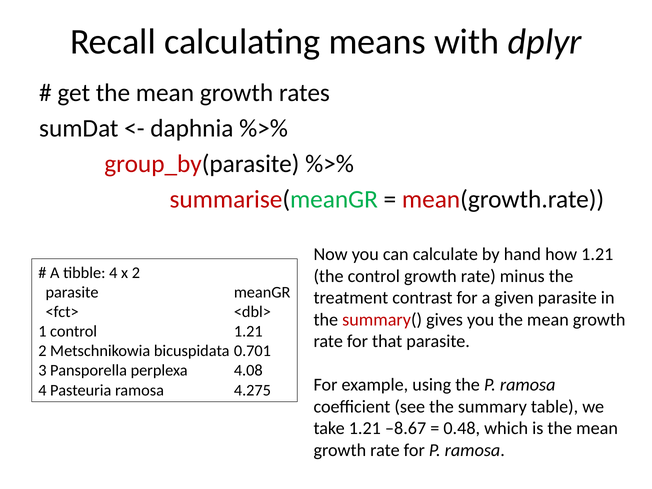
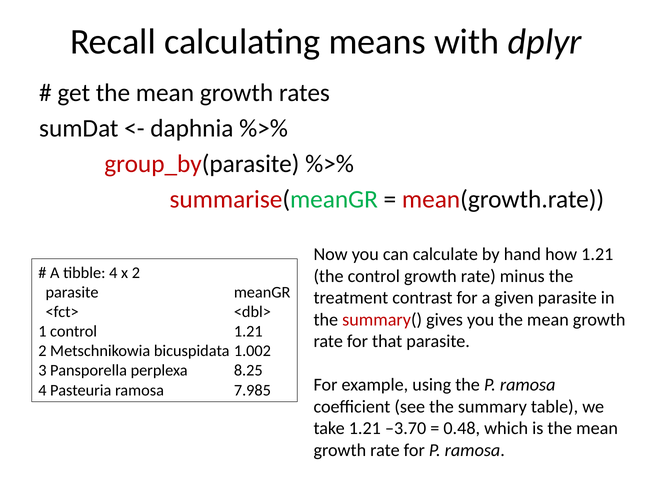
0.701: 0.701 -> 1.002 (252, 351)
4.08: 4.08 -> 8.25 (248, 371)
4.275: 4.275 -> 7.985 (252, 390)
–8.67: –8.67 -> –3.70 (406, 428)
